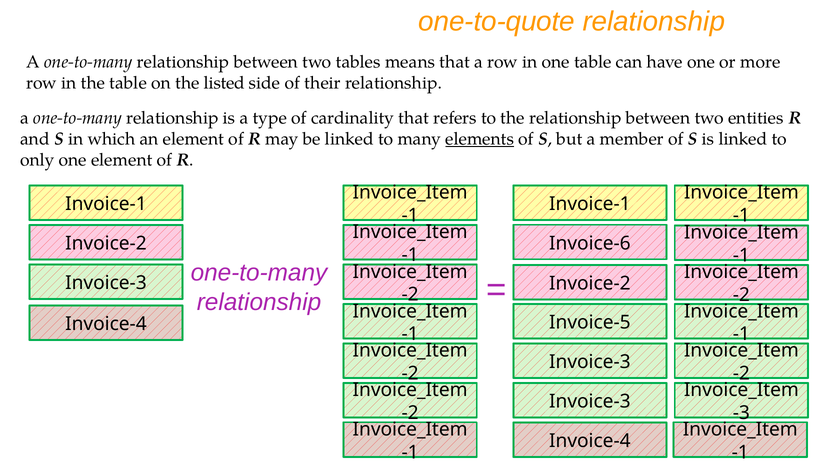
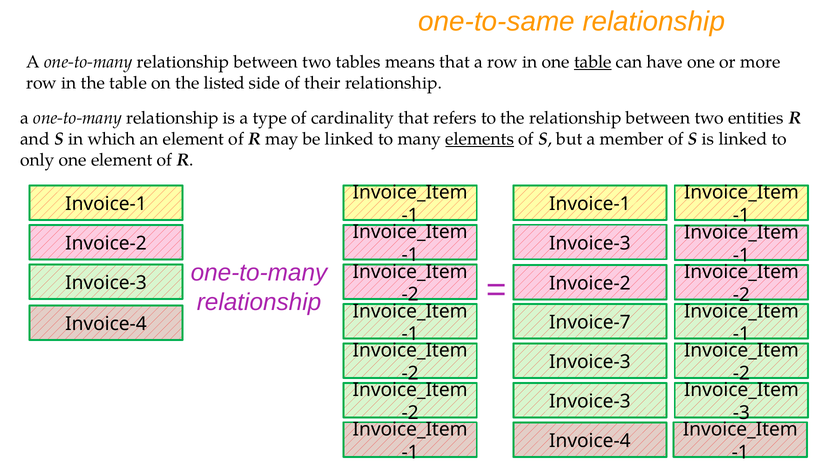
one-to-quote: one-to-quote -> one-to-same (497, 22)
table underline: none -> present (593, 62)
Invoice-6: Invoice-6 -> Invoice-3 (590, 243)
Invoice-5: Invoice-5 -> Invoice-7 (590, 323)
